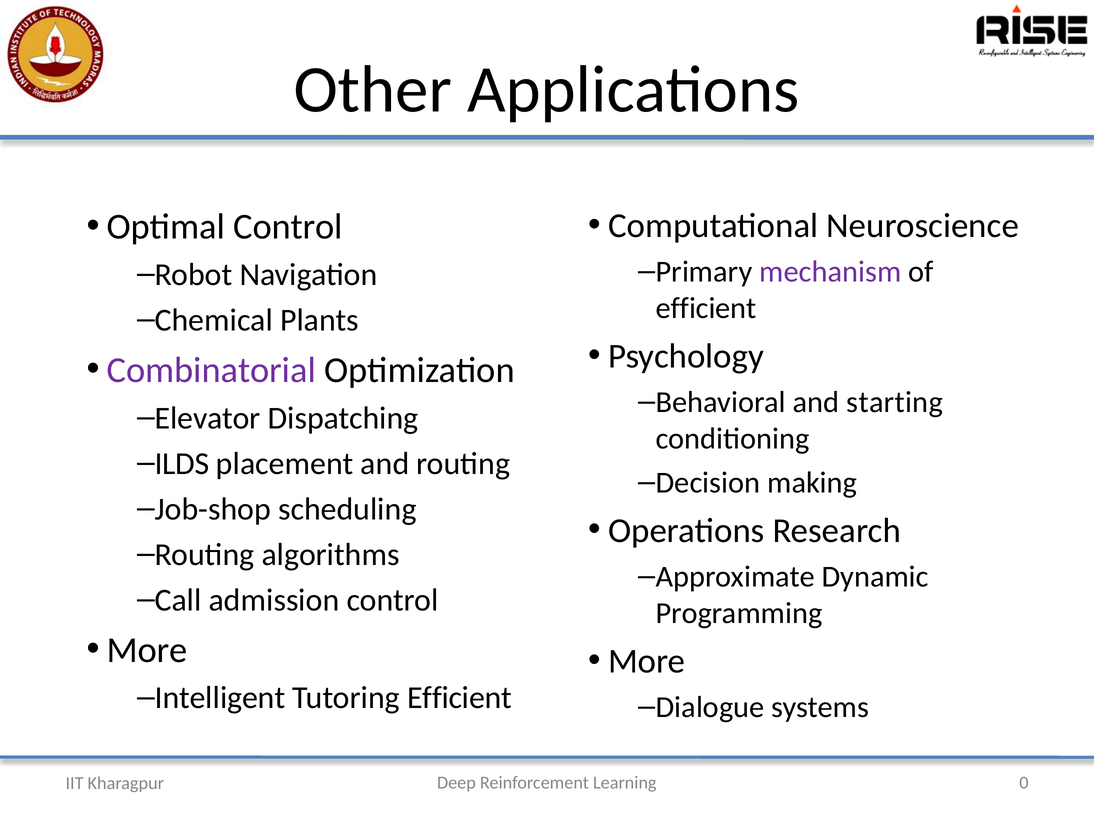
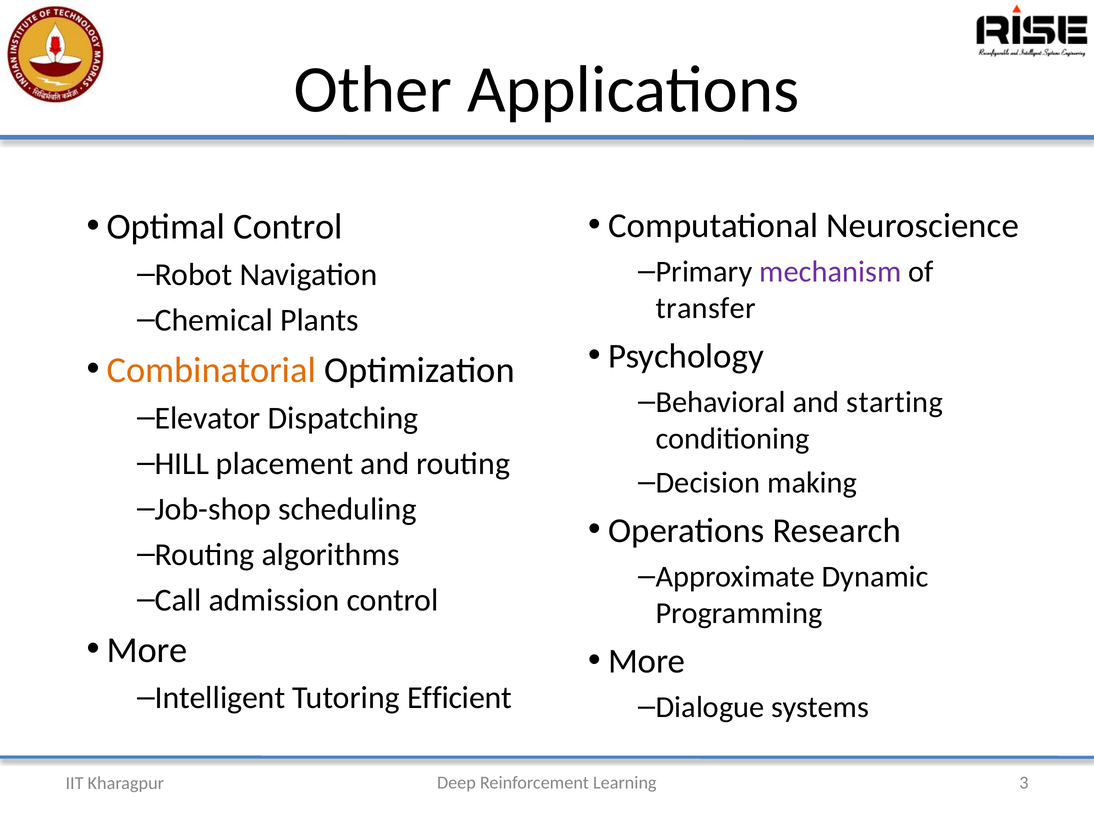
efficient: efficient -> transfer (706, 308)
Combinatorial colour: purple -> orange (211, 370)
ILDS: ILDS -> HILL (182, 464)
0: 0 -> 3 (1024, 783)
